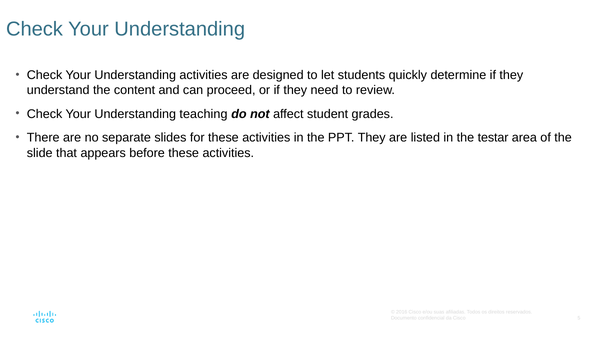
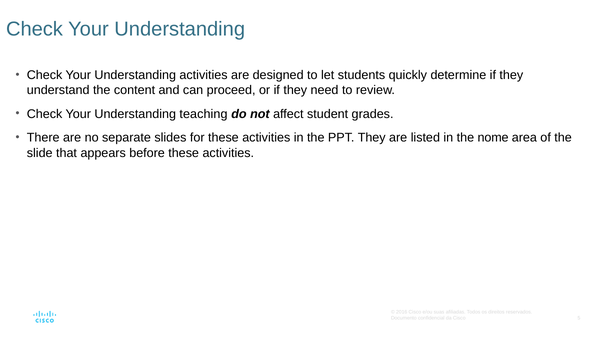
testar: testar -> nome (493, 138)
